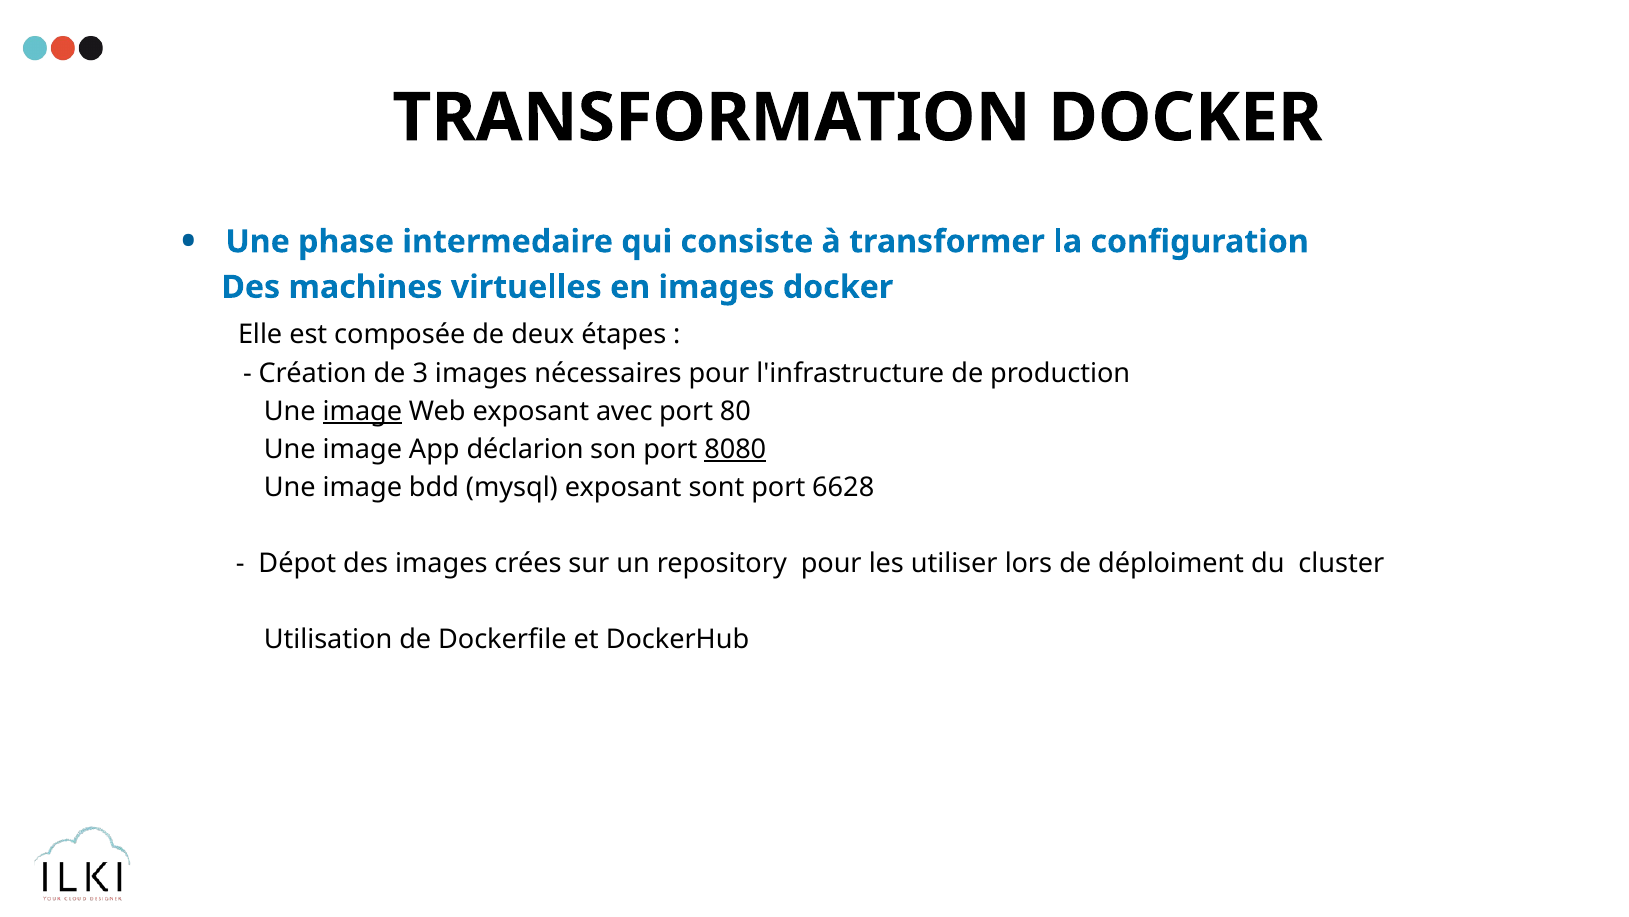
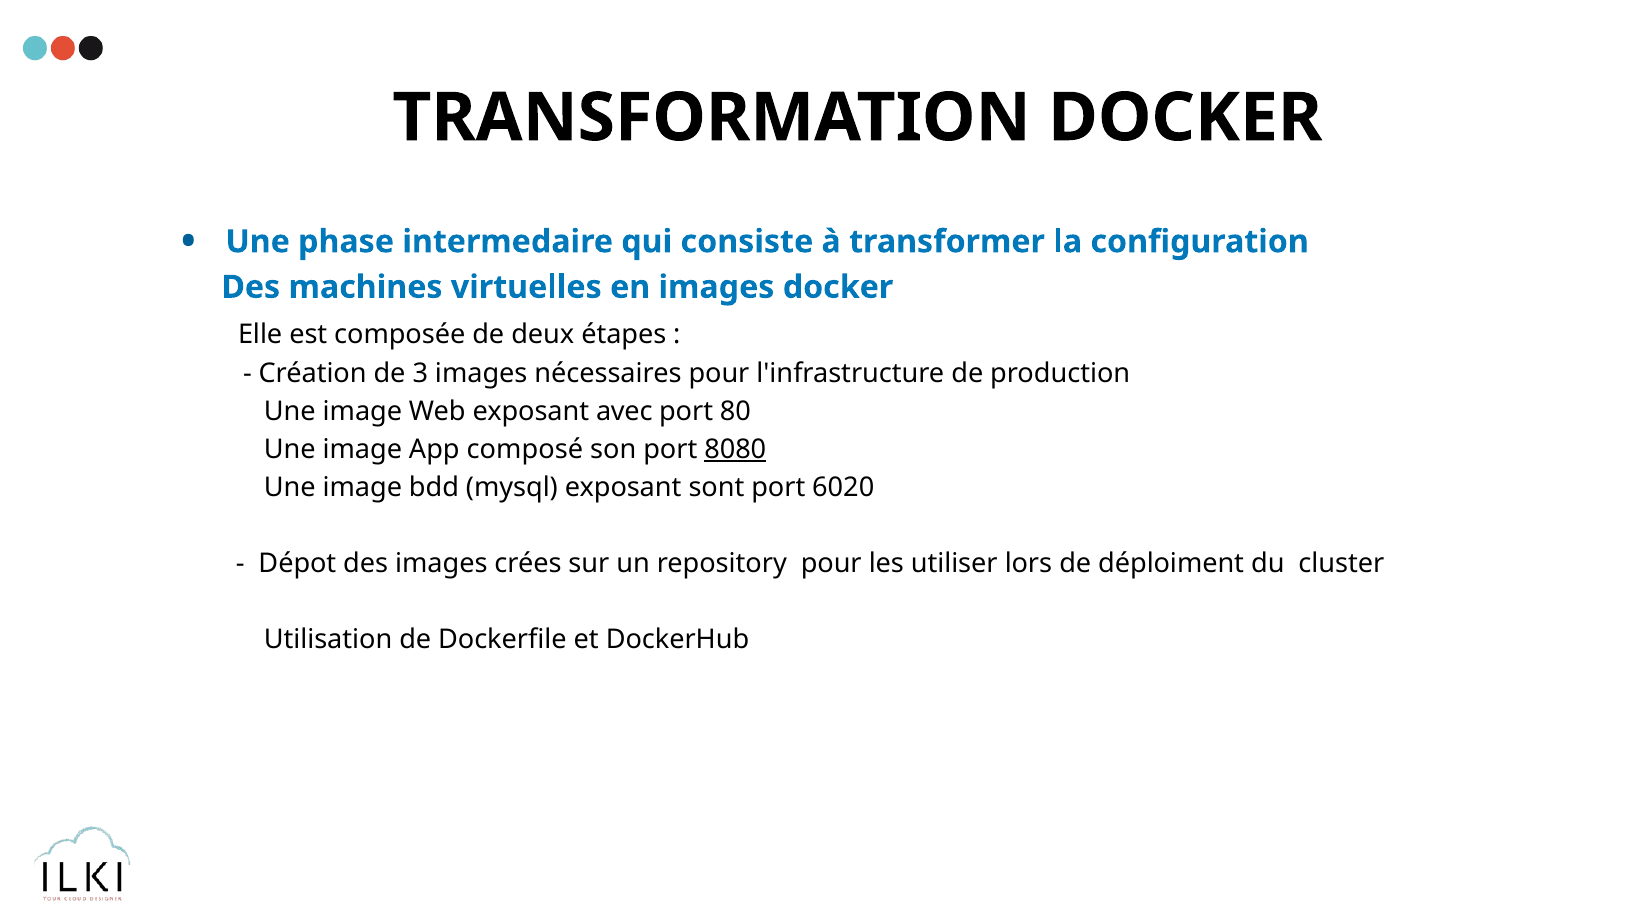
image underline: present -> none (362, 411)
déclarion: déclarion -> composé (525, 449)
6628: 6628 -> 6020 (843, 487)
